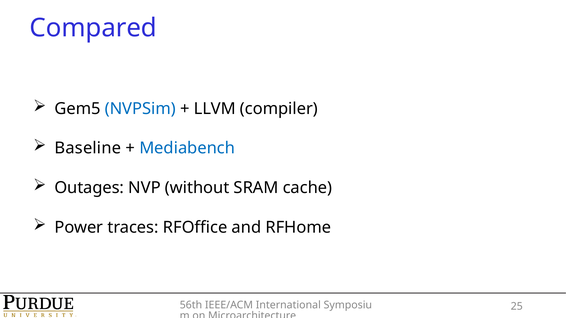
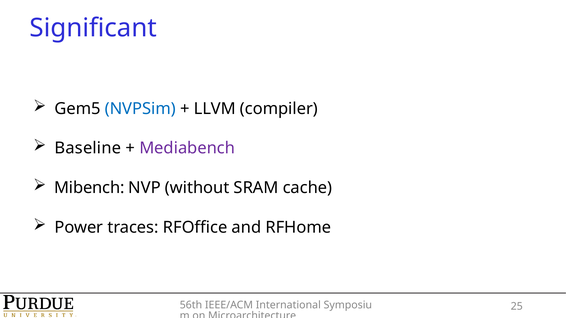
Compared: Compared -> Significant (93, 28)
Mediabench colour: blue -> purple (187, 148)
Outages: Outages -> Mibench (89, 188)
